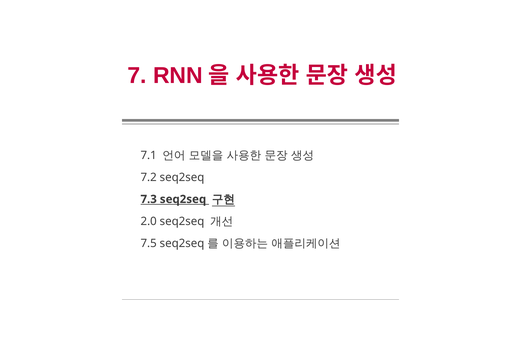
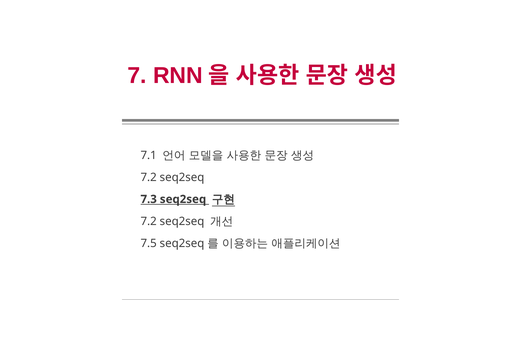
2.0: 2.0 -> 7.2 (149, 221)
